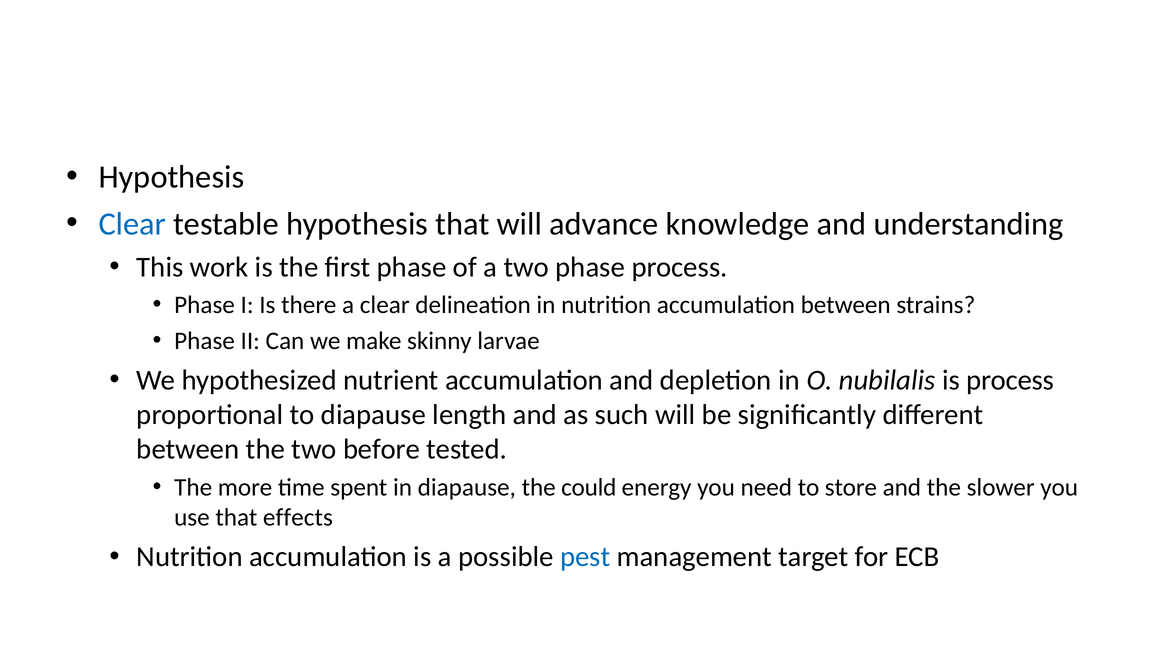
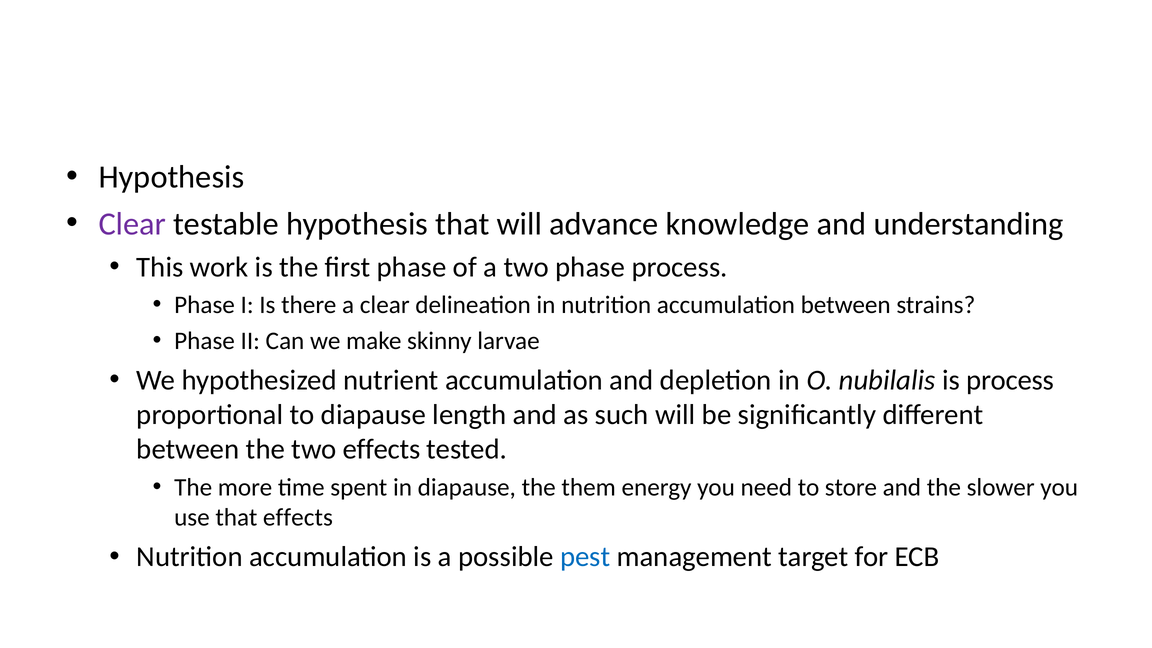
Clear colour: blue -> purple (132, 224)
two before: before -> effects (382, 449)
could: could -> them (589, 487)
